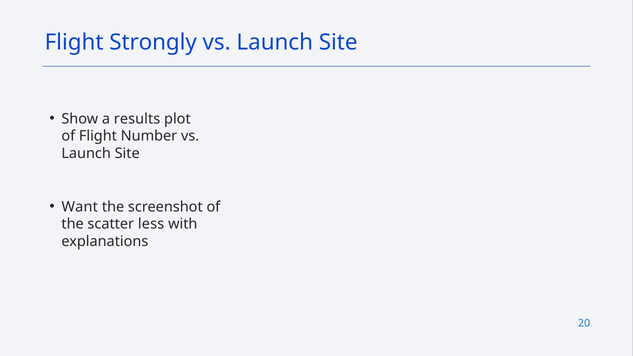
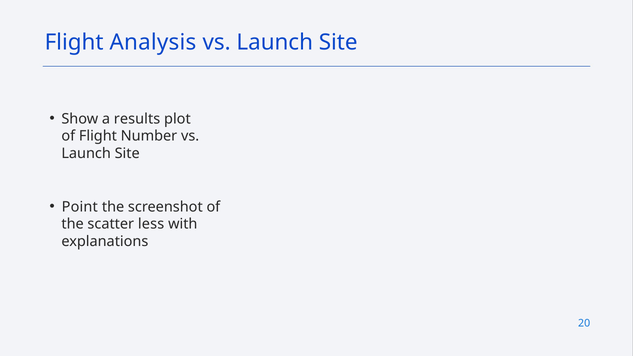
Strongly: Strongly -> Analysis (153, 42)
Want: Want -> Point (80, 207)
